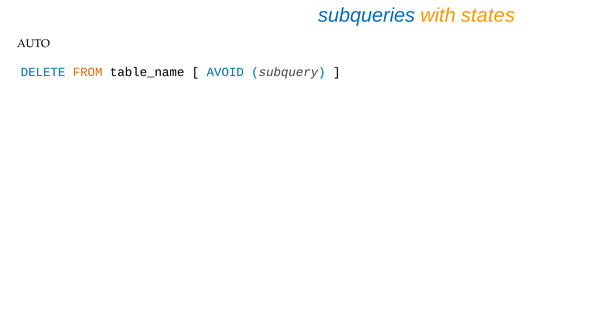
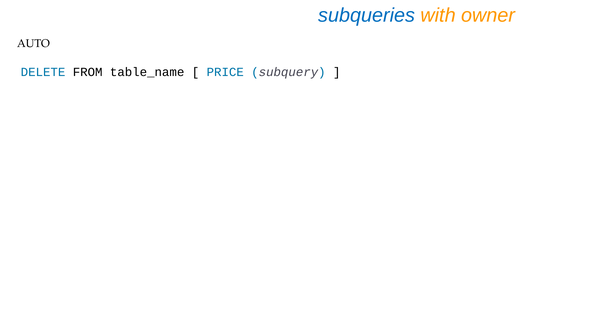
states: states -> owner (488, 15)
FROM colour: orange -> black (88, 72)
AVOID: AVOID -> PRICE (225, 72)
